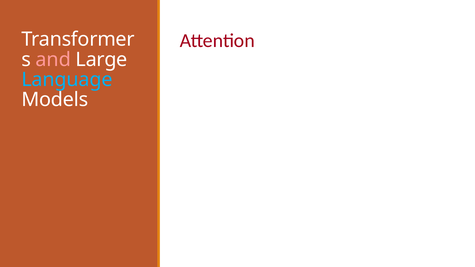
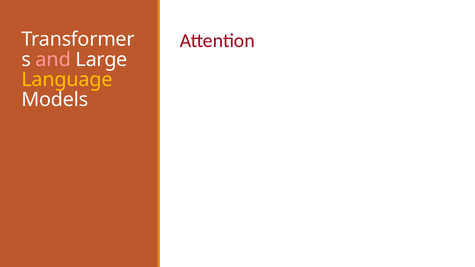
Language colour: light blue -> yellow (67, 80)
